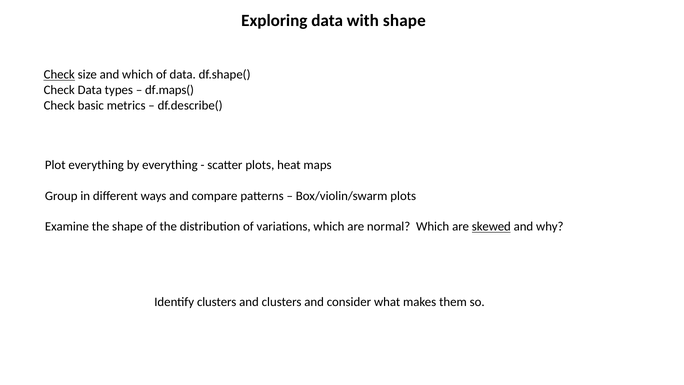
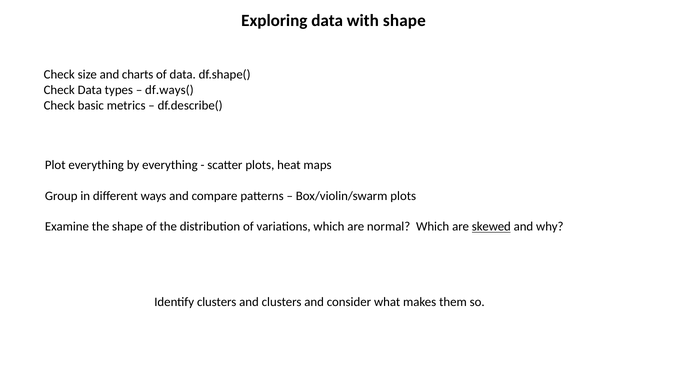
Check underline: present -> none (59, 75)
and which: which -> charts (138, 75)
df.maps(: df.maps( -> df.ways( (169, 90)
